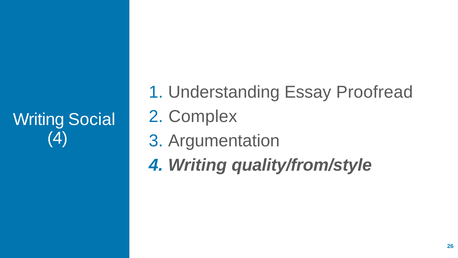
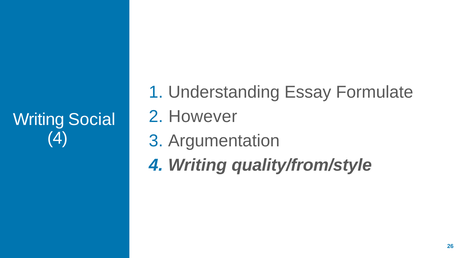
Proofread: Proofread -> Formulate (375, 92)
Complex: Complex -> However (203, 116)
